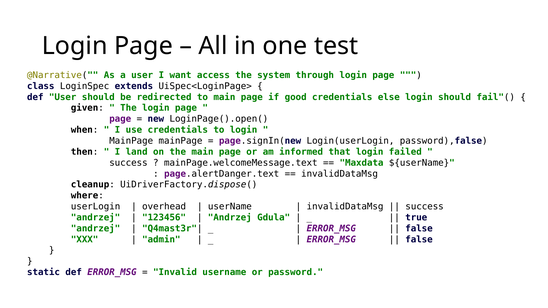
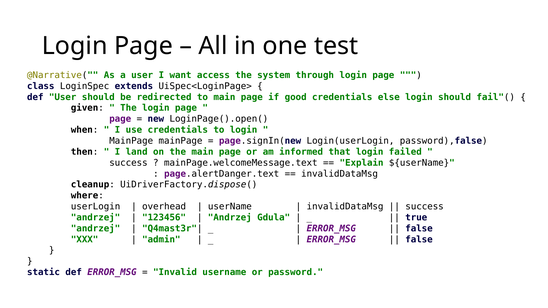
Maxdata: Maxdata -> Explain (362, 163)
